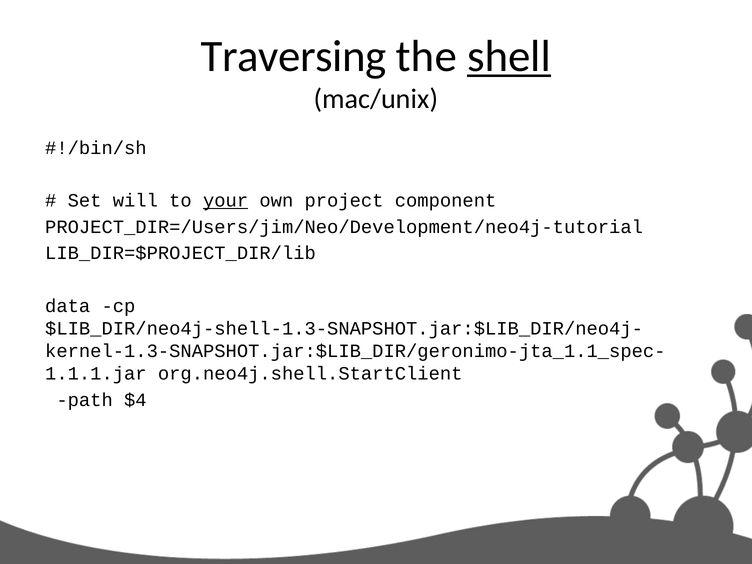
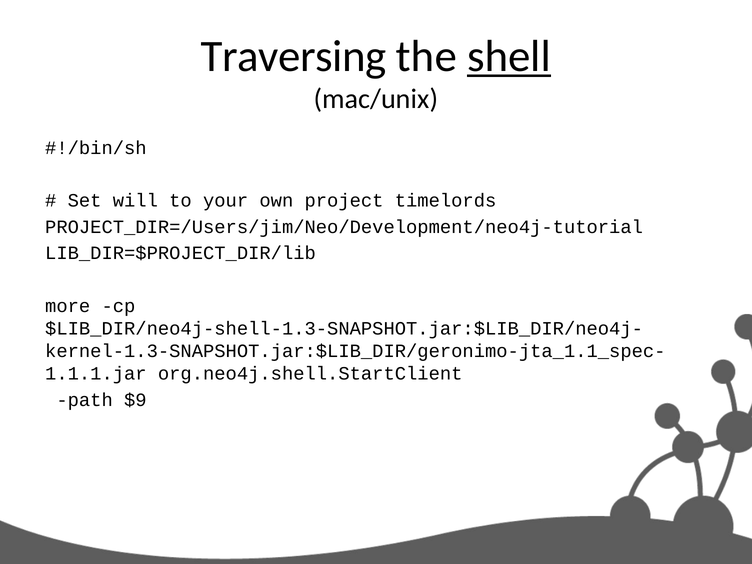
your underline: present -> none (226, 201)
component: component -> timelords (446, 201)
data: data -> more (68, 306)
$4: $4 -> $9 (135, 400)
